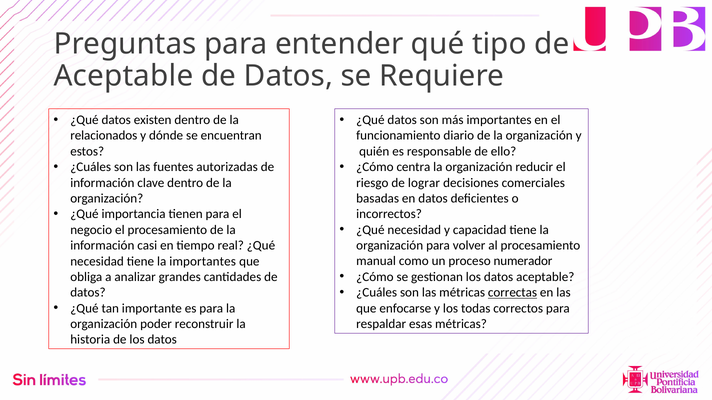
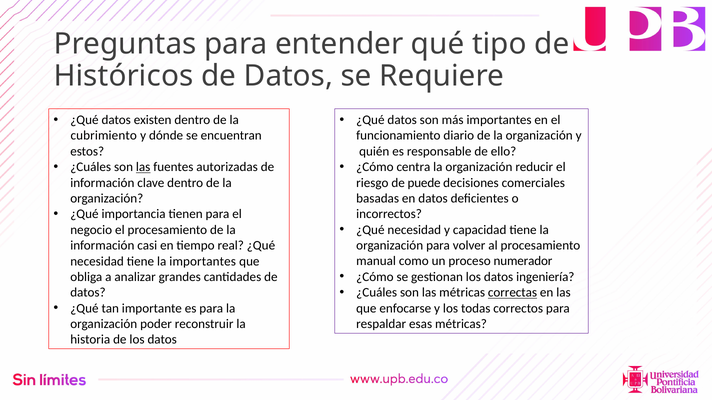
Aceptable: Aceptable -> Históricos (124, 76)
relacionados: relacionados -> cubrimiento (104, 136)
las underline: none -> present (143, 167)
lograr: lograr -> puede (424, 183)
datos aceptable: aceptable -> ingeniería (545, 277)
